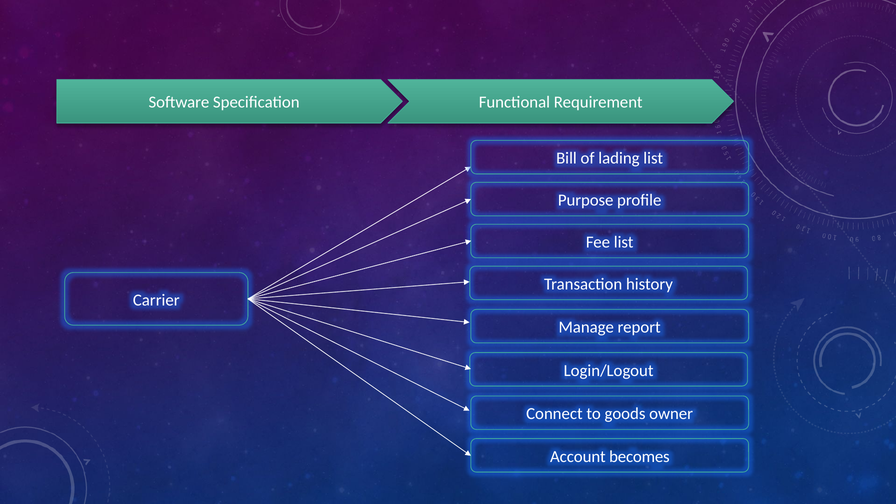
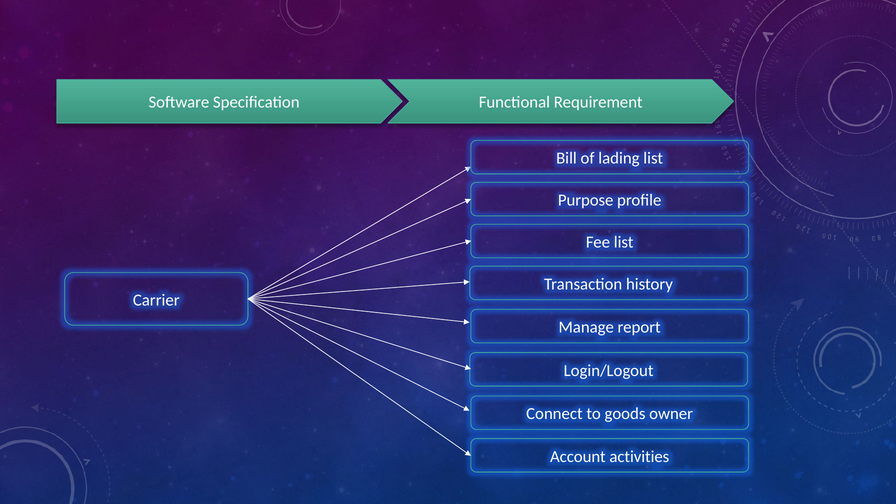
becomes: becomes -> activities (639, 456)
